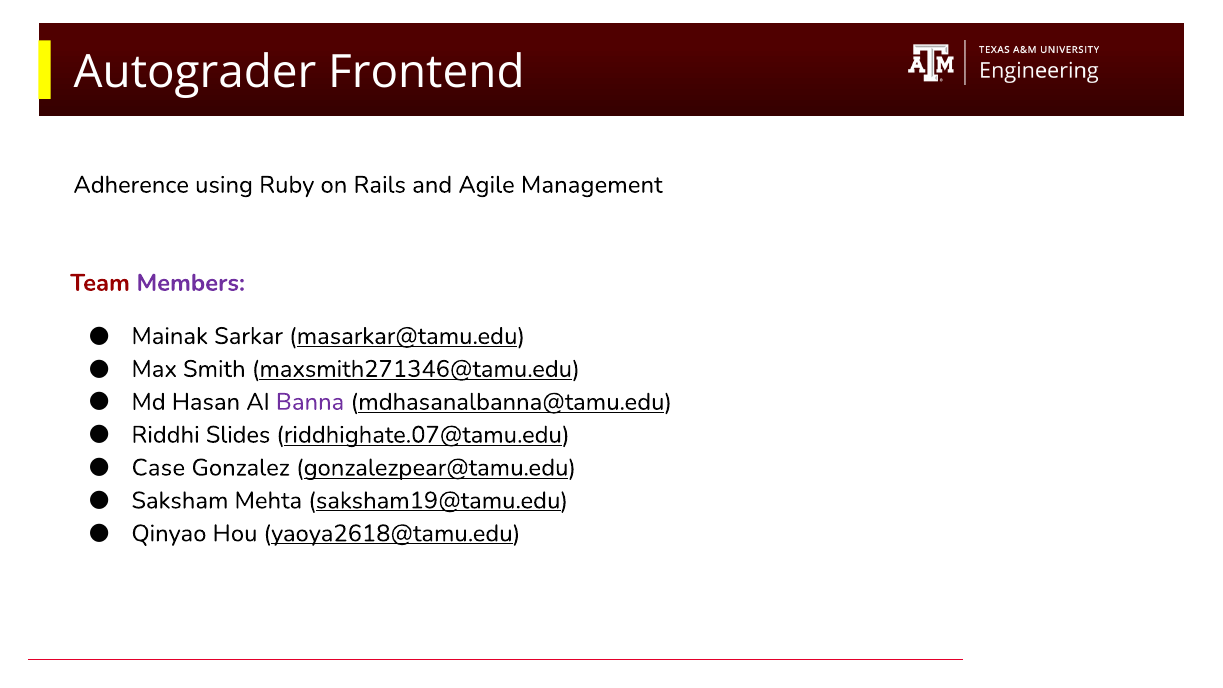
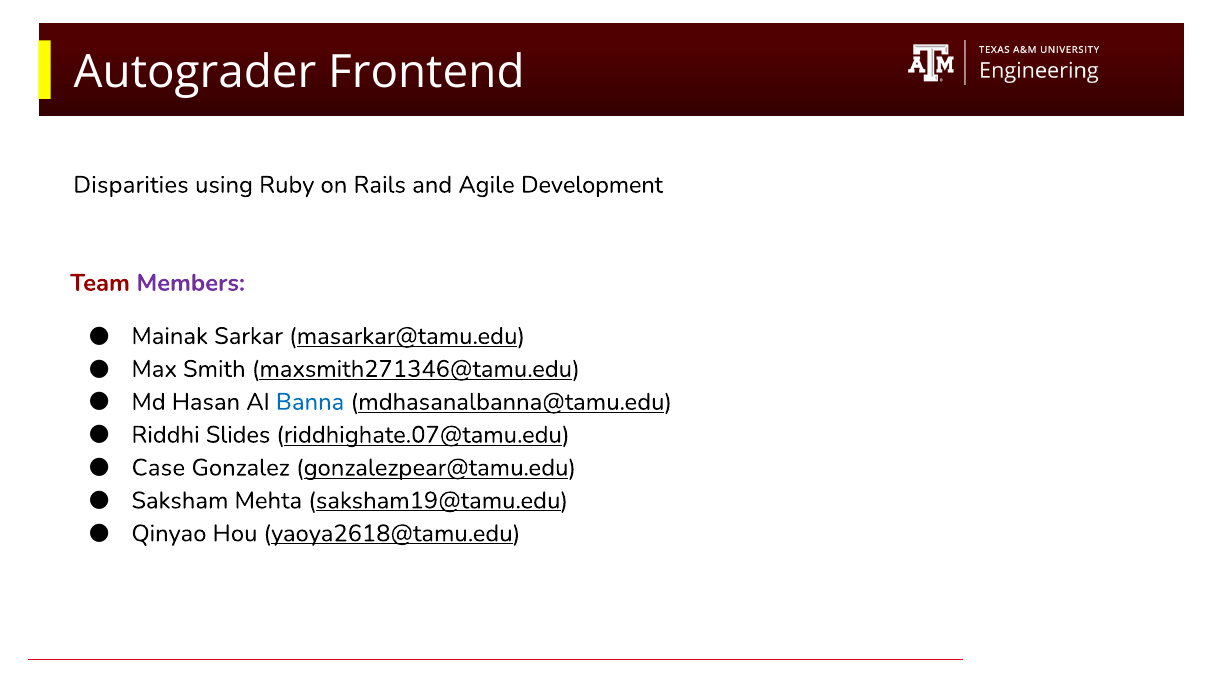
Adherence: Adherence -> Disparities (131, 185)
Management: Management -> Development (592, 185)
Banna colour: purple -> blue (310, 402)
